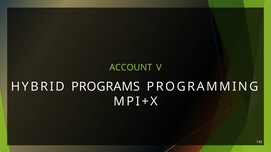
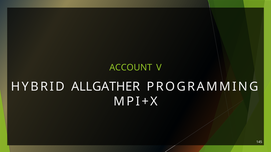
PROGRAMS: PROGRAMS -> ALLGATHER (106, 87)
